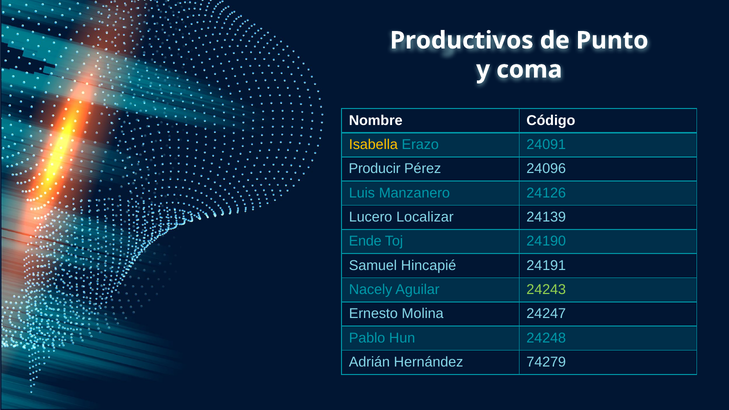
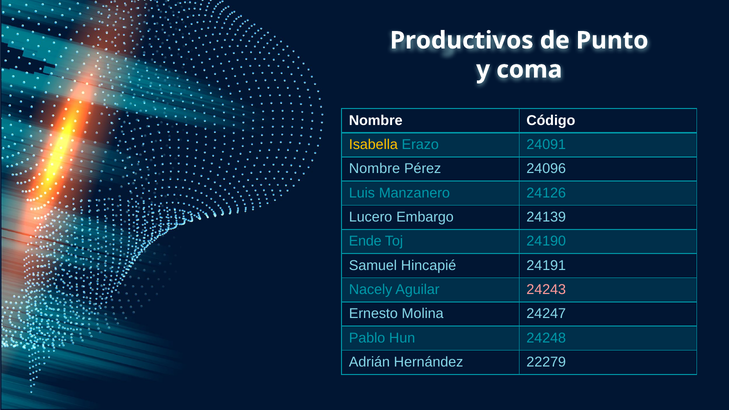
Producir: Producir -> Nombre (374, 169)
Localizar: Localizar -> Embargo (425, 217)
24243 colour: light green -> pink (546, 290)
74279: 74279 -> 22279 (546, 362)
